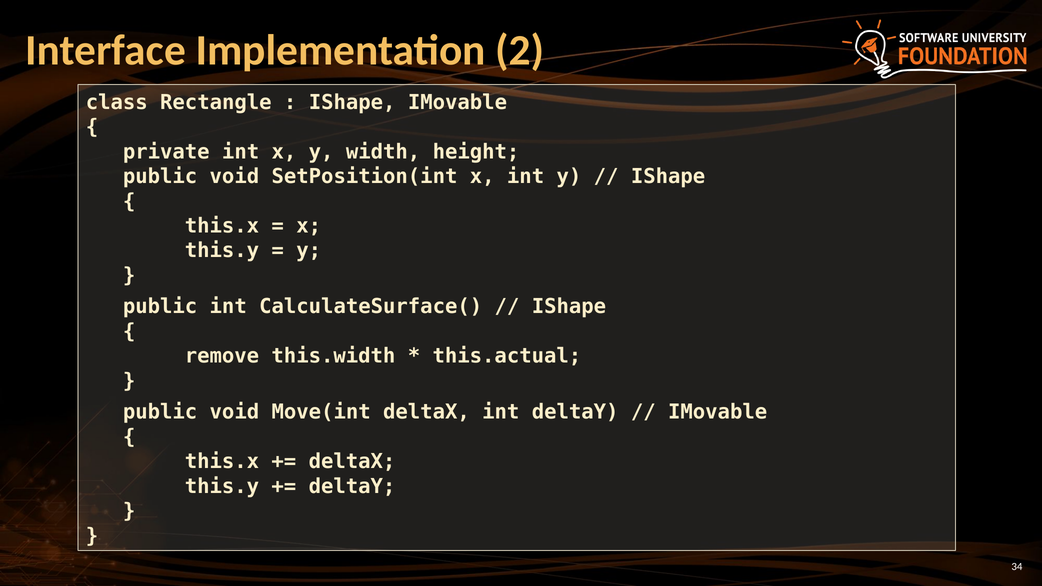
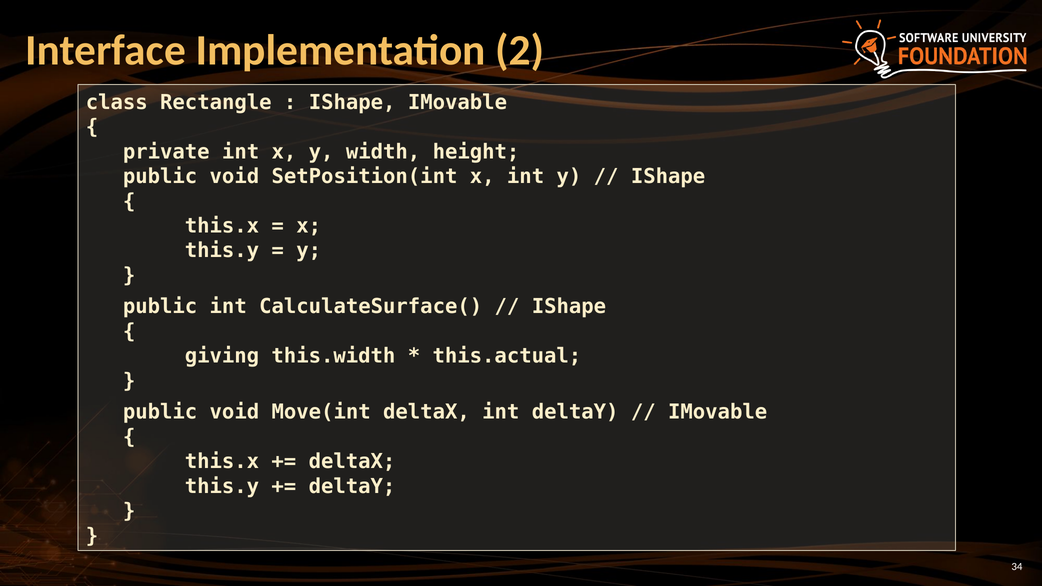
remove: remove -> giving (222, 356)
